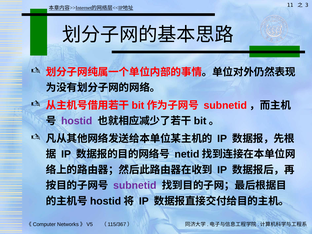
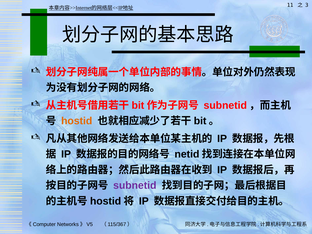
hostid colour: purple -> orange (77, 121)
